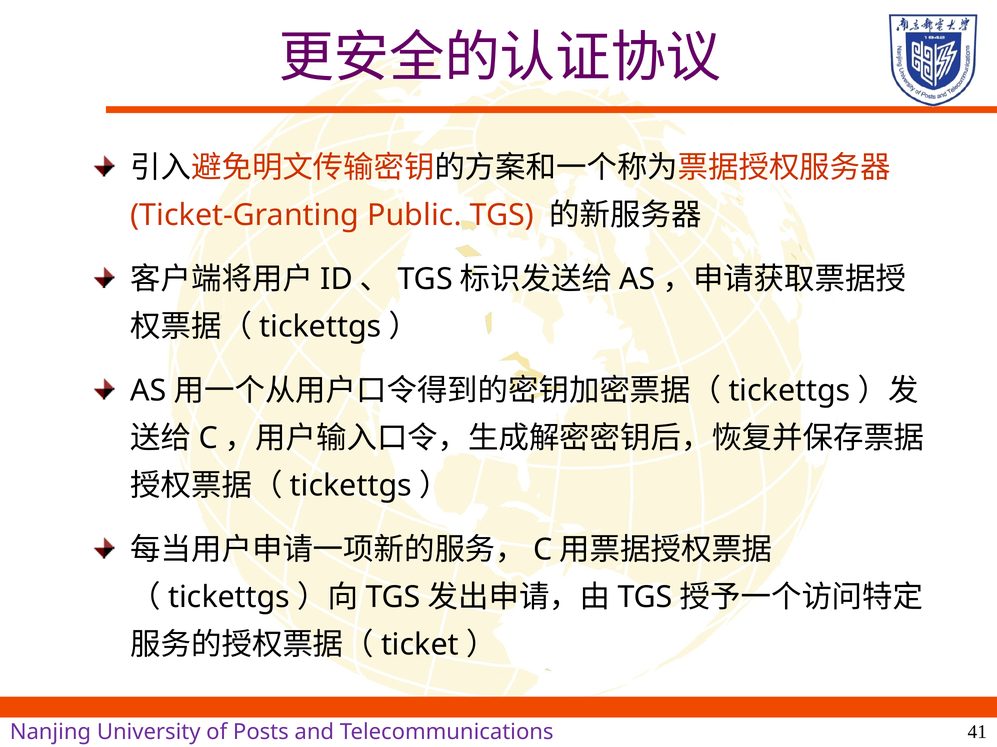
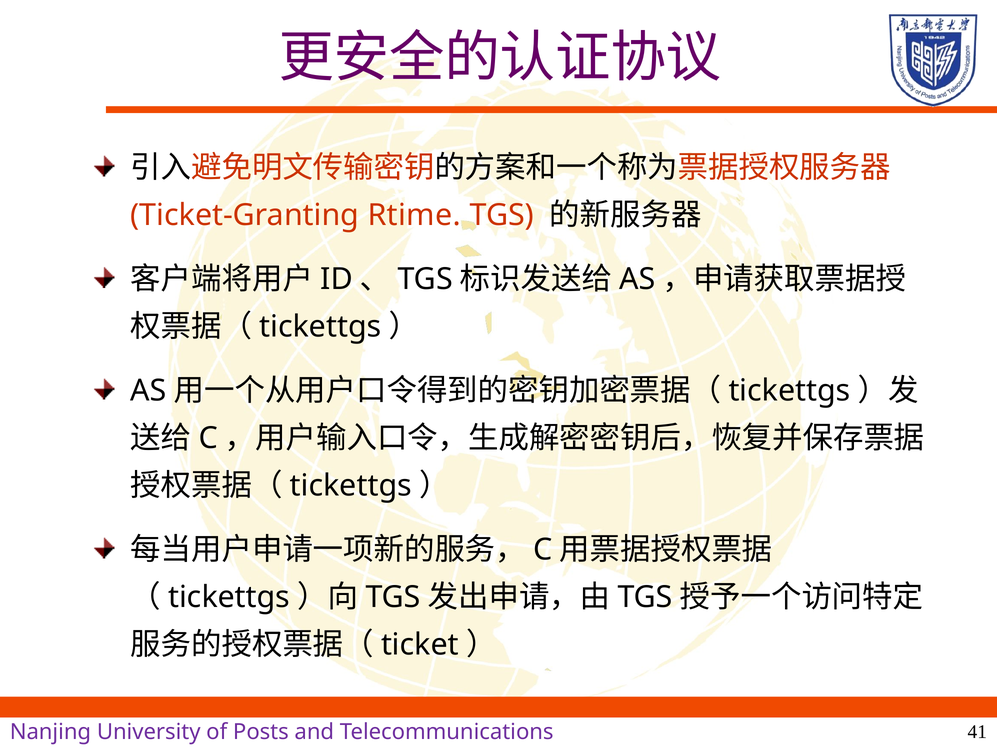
Public: Public -> Rtime (414, 215)
